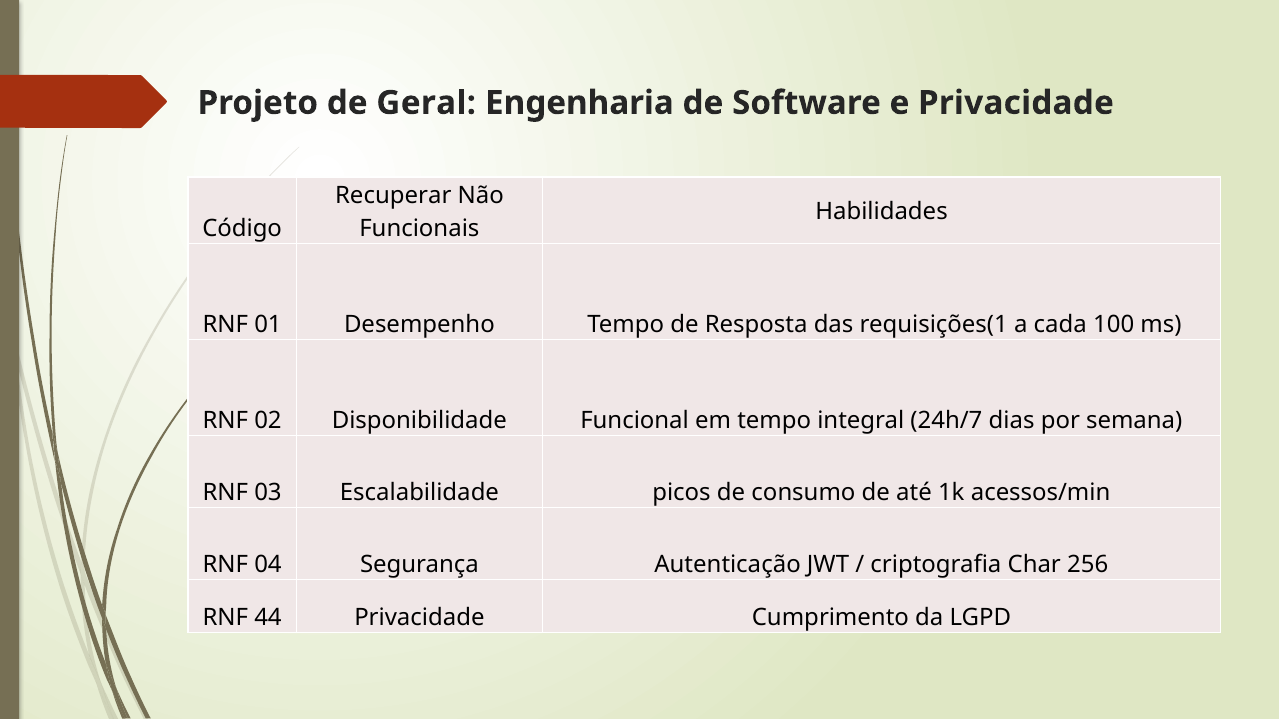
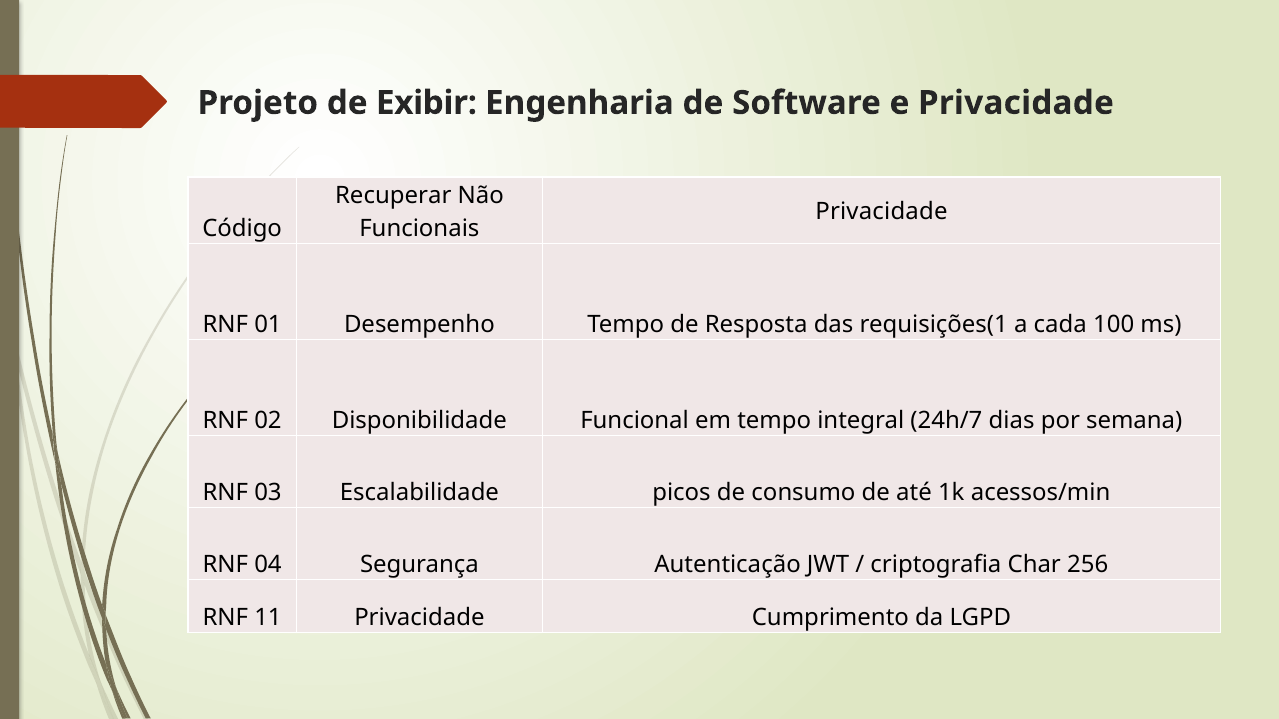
Geral: Geral -> Exibir (426, 103)
Habilidades: Habilidades -> Privacidade (881, 212)
44: 44 -> 11 (268, 618)
